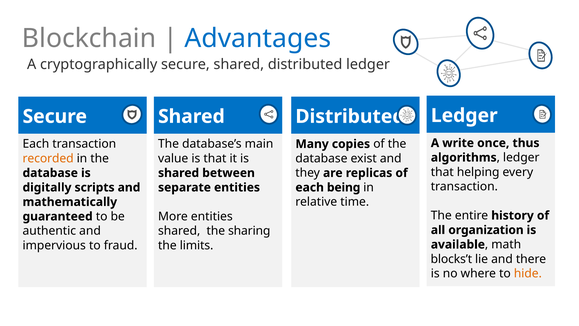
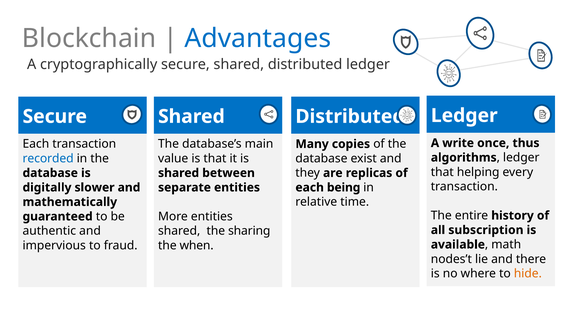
recorded colour: orange -> blue (48, 158)
scripts: scripts -> slower (95, 187)
organization: organization -> subscription (486, 230)
limits: limits -> when (197, 245)
blocks’t: blocks’t -> nodes’t (451, 259)
